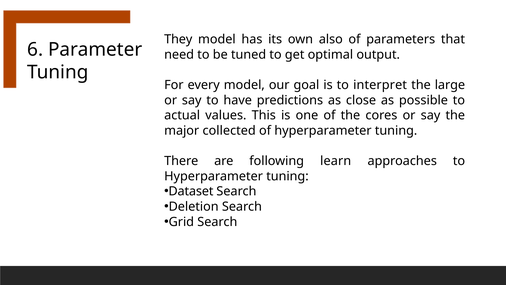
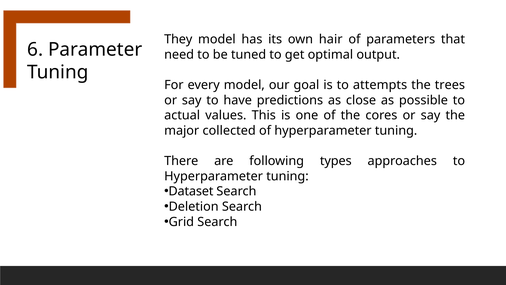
also: also -> hair (331, 39)
interpret: interpret -> attempts (380, 85)
large: large -> trees (450, 85)
learn: learn -> types (336, 161)
